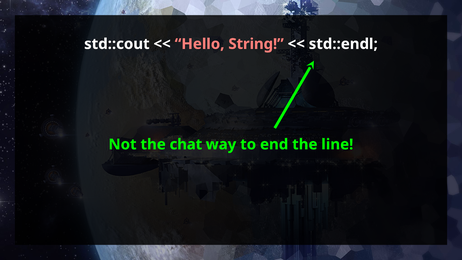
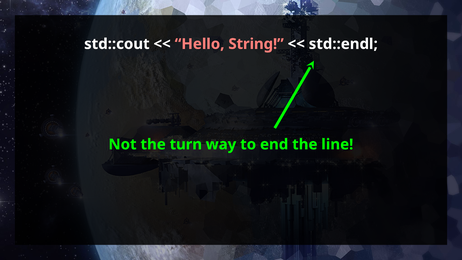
chat: chat -> turn (186, 144)
